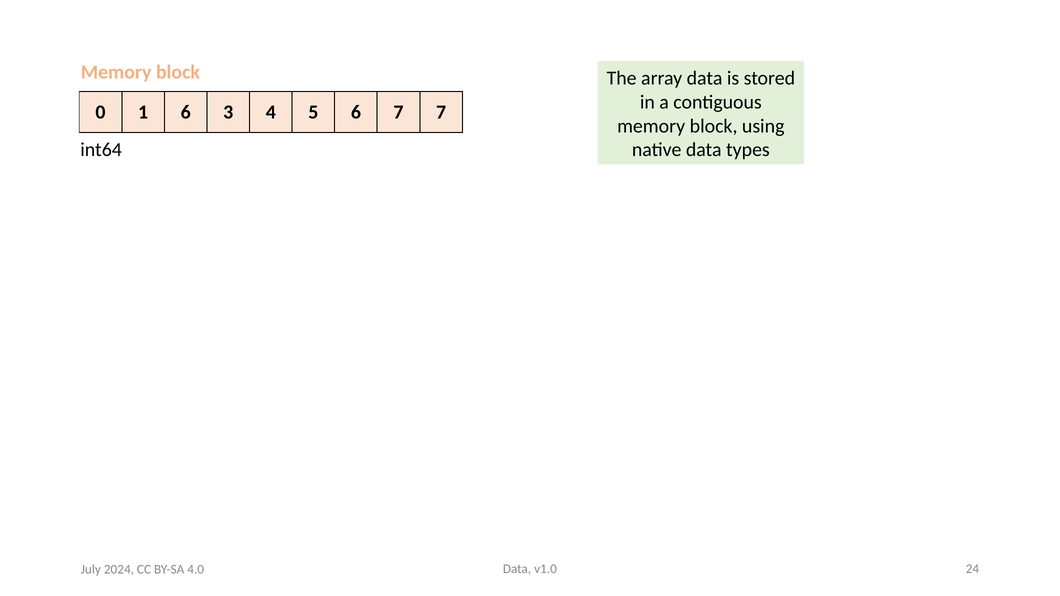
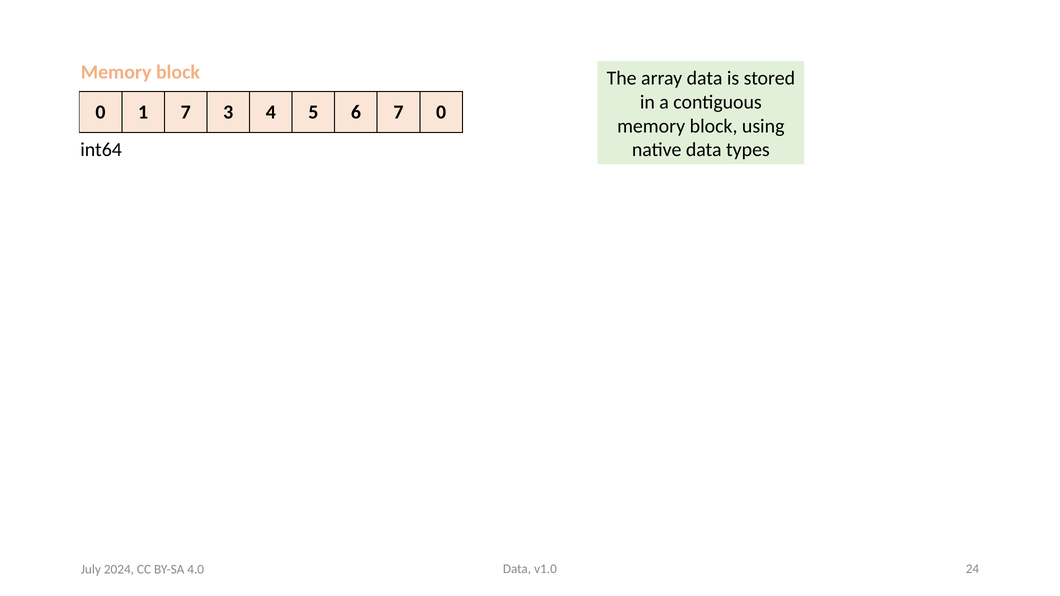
1 6: 6 -> 7 (186, 112)
7 7: 7 -> 0 (441, 112)
